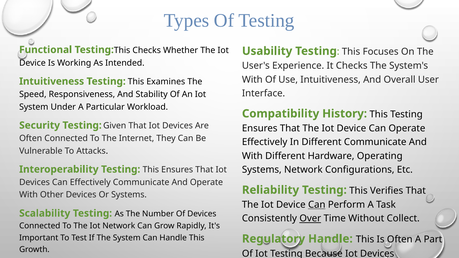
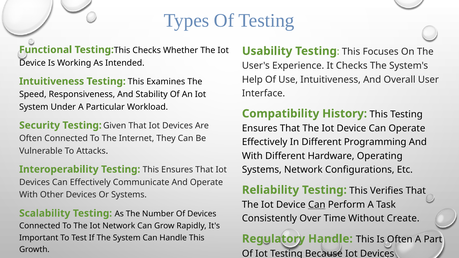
With: With -> Help (252, 80)
Different Communicate: Communicate -> Programming (375, 142)
Over underline: present -> none (310, 219)
Without Collect: Collect -> Create (403, 219)
